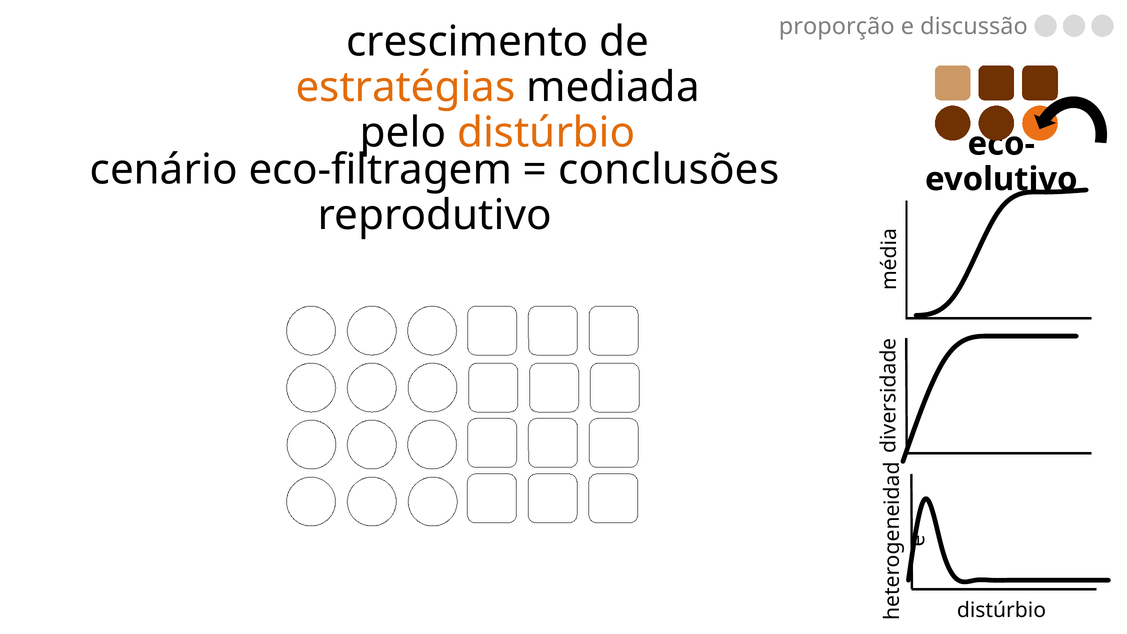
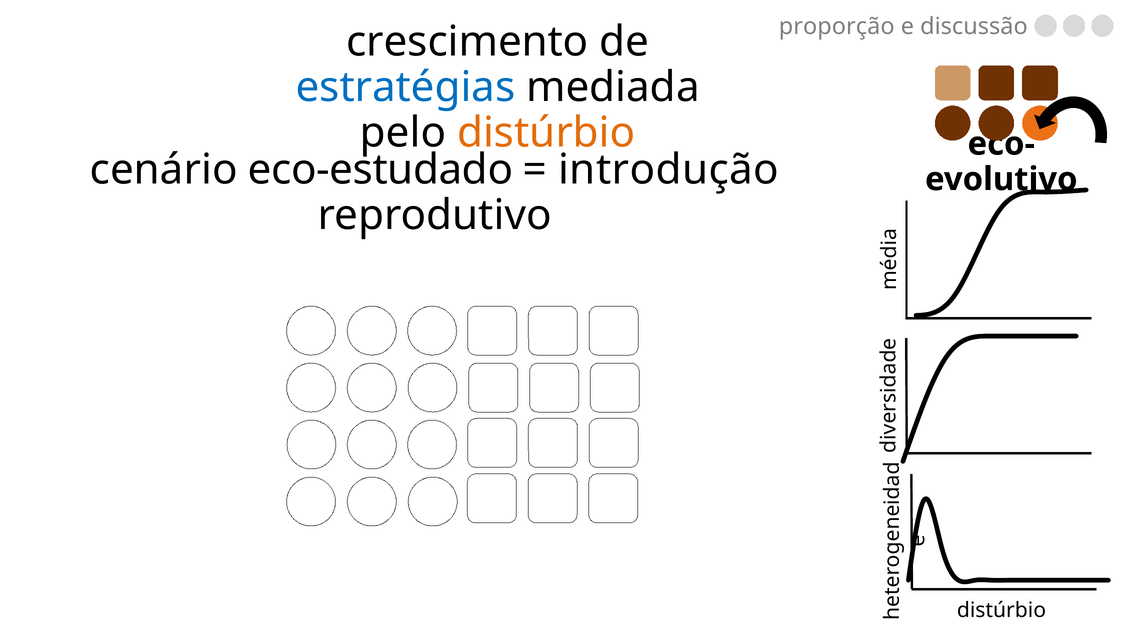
estratégias colour: orange -> blue (405, 87)
eco-filtragem: eco-filtragem -> eco-estudado (380, 170)
conclusões: conclusões -> introdução (669, 170)
